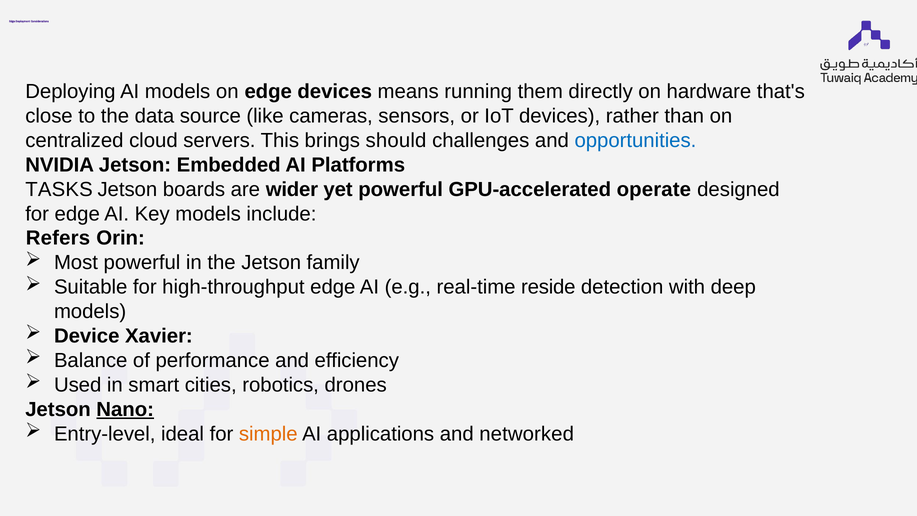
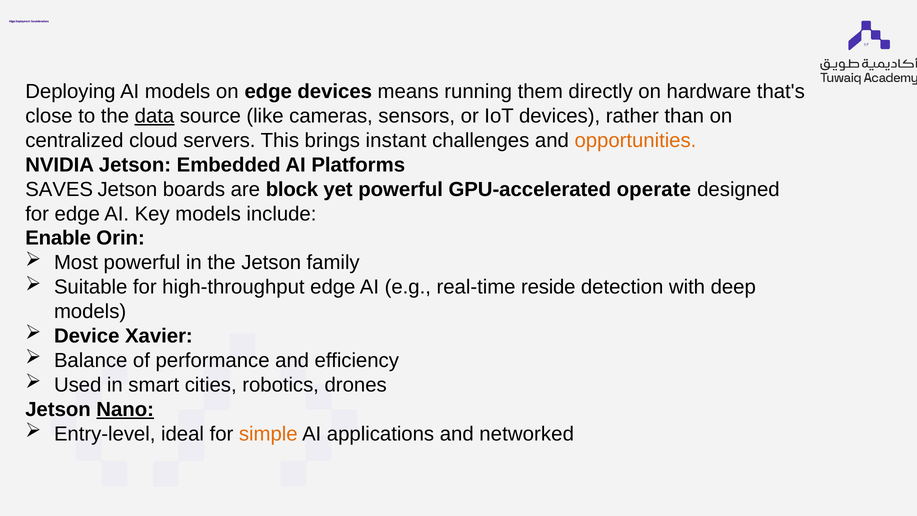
data underline: none -> present (155, 116)
should: should -> instant (396, 140)
opportunities colour: blue -> orange (635, 140)
TASKS: TASKS -> SAVES (59, 189)
wider: wider -> block (292, 189)
Refers: Refers -> Enable (58, 238)
